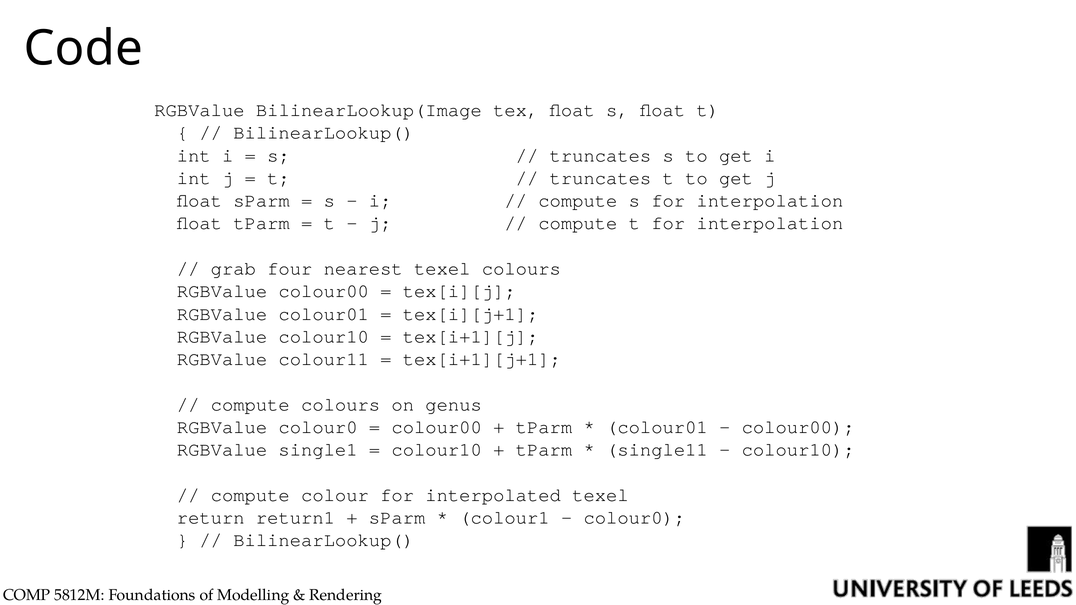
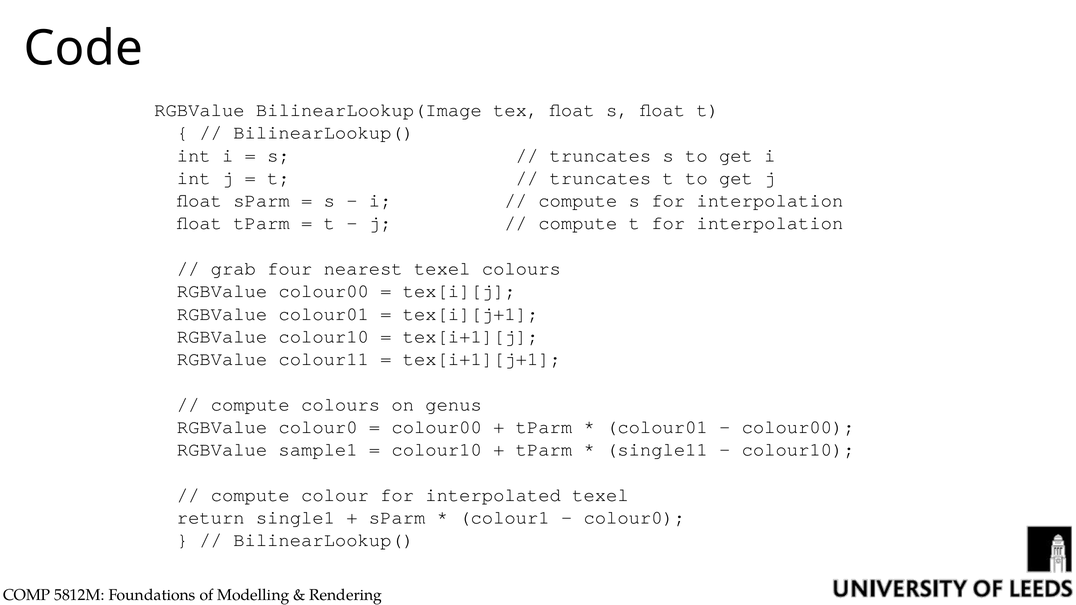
single1: single1 -> sample1 (318, 450)
return1: return1 -> single1 (295, 518)
